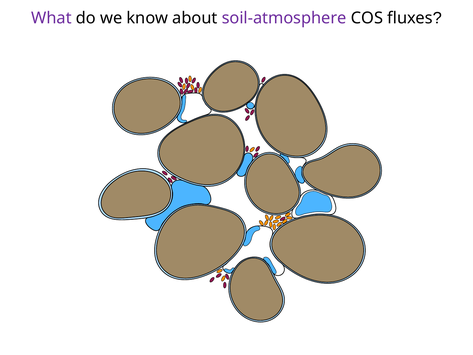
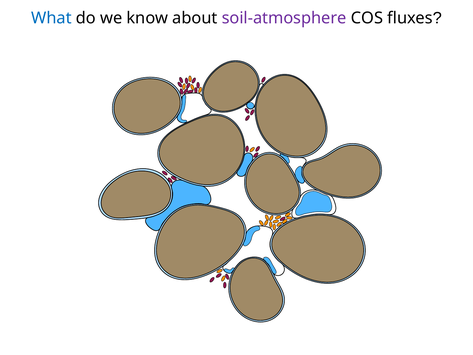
What colour: purple -> blue (51, 18)
